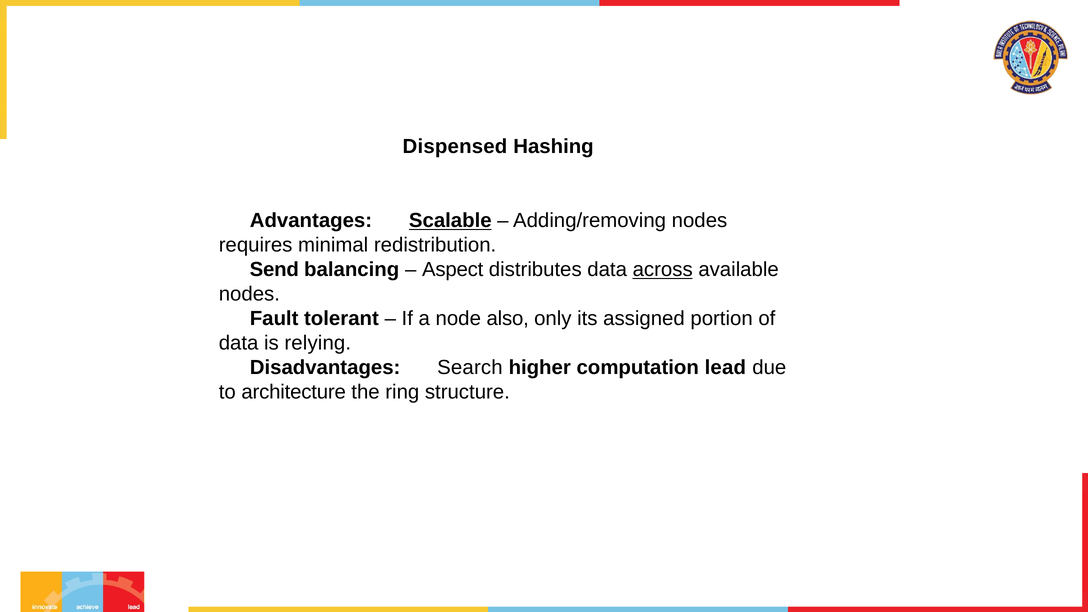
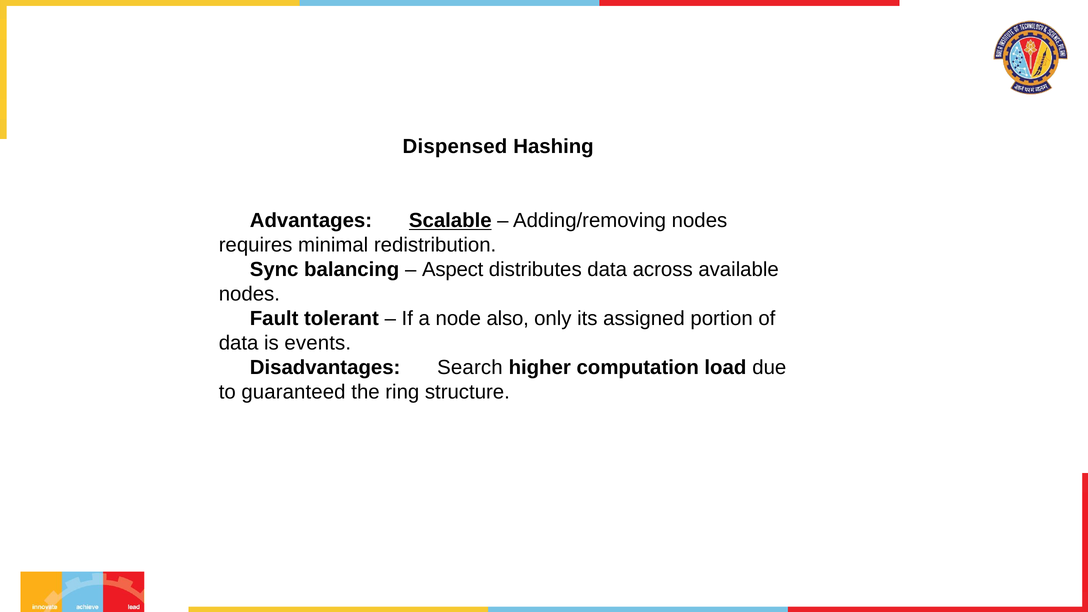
Send: Send -> Sync (274, 270)
across underline: present -> none (663, 270)
relying: relying -> events (318, 343)
lead: lead -> load (725, 368)
architecture: architecture -> guaranteed (293, 392)
